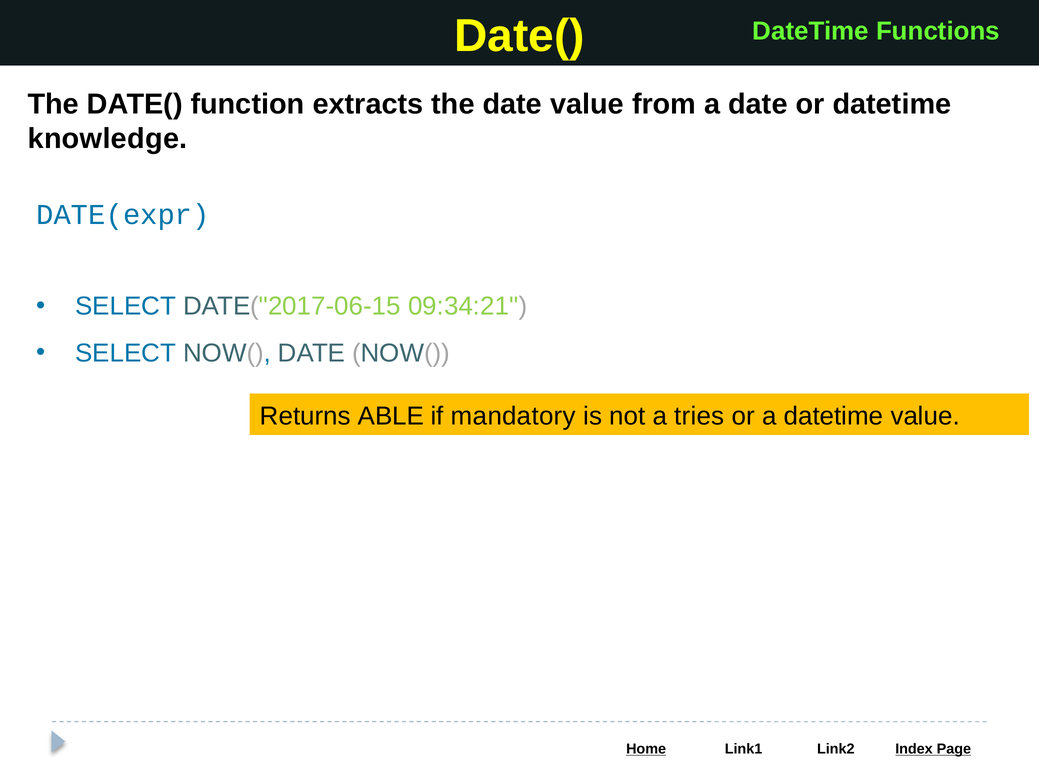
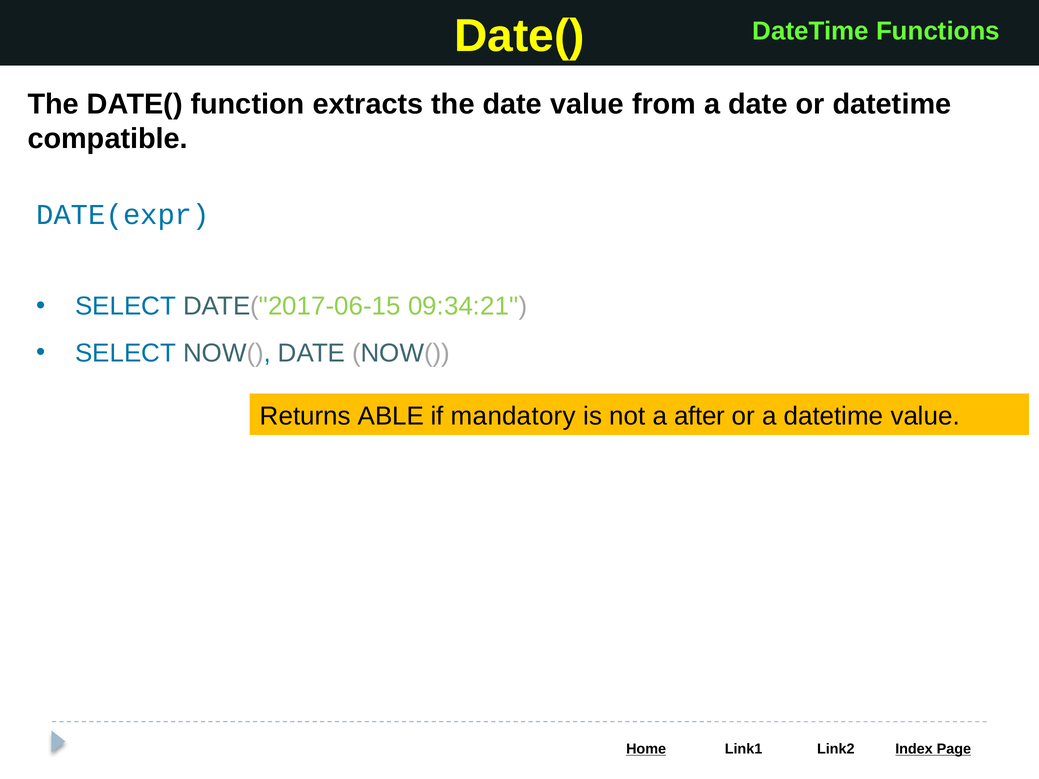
knowledge: knowledge -> compatible (108, 139)
tries: tries -> after (700, 416)
